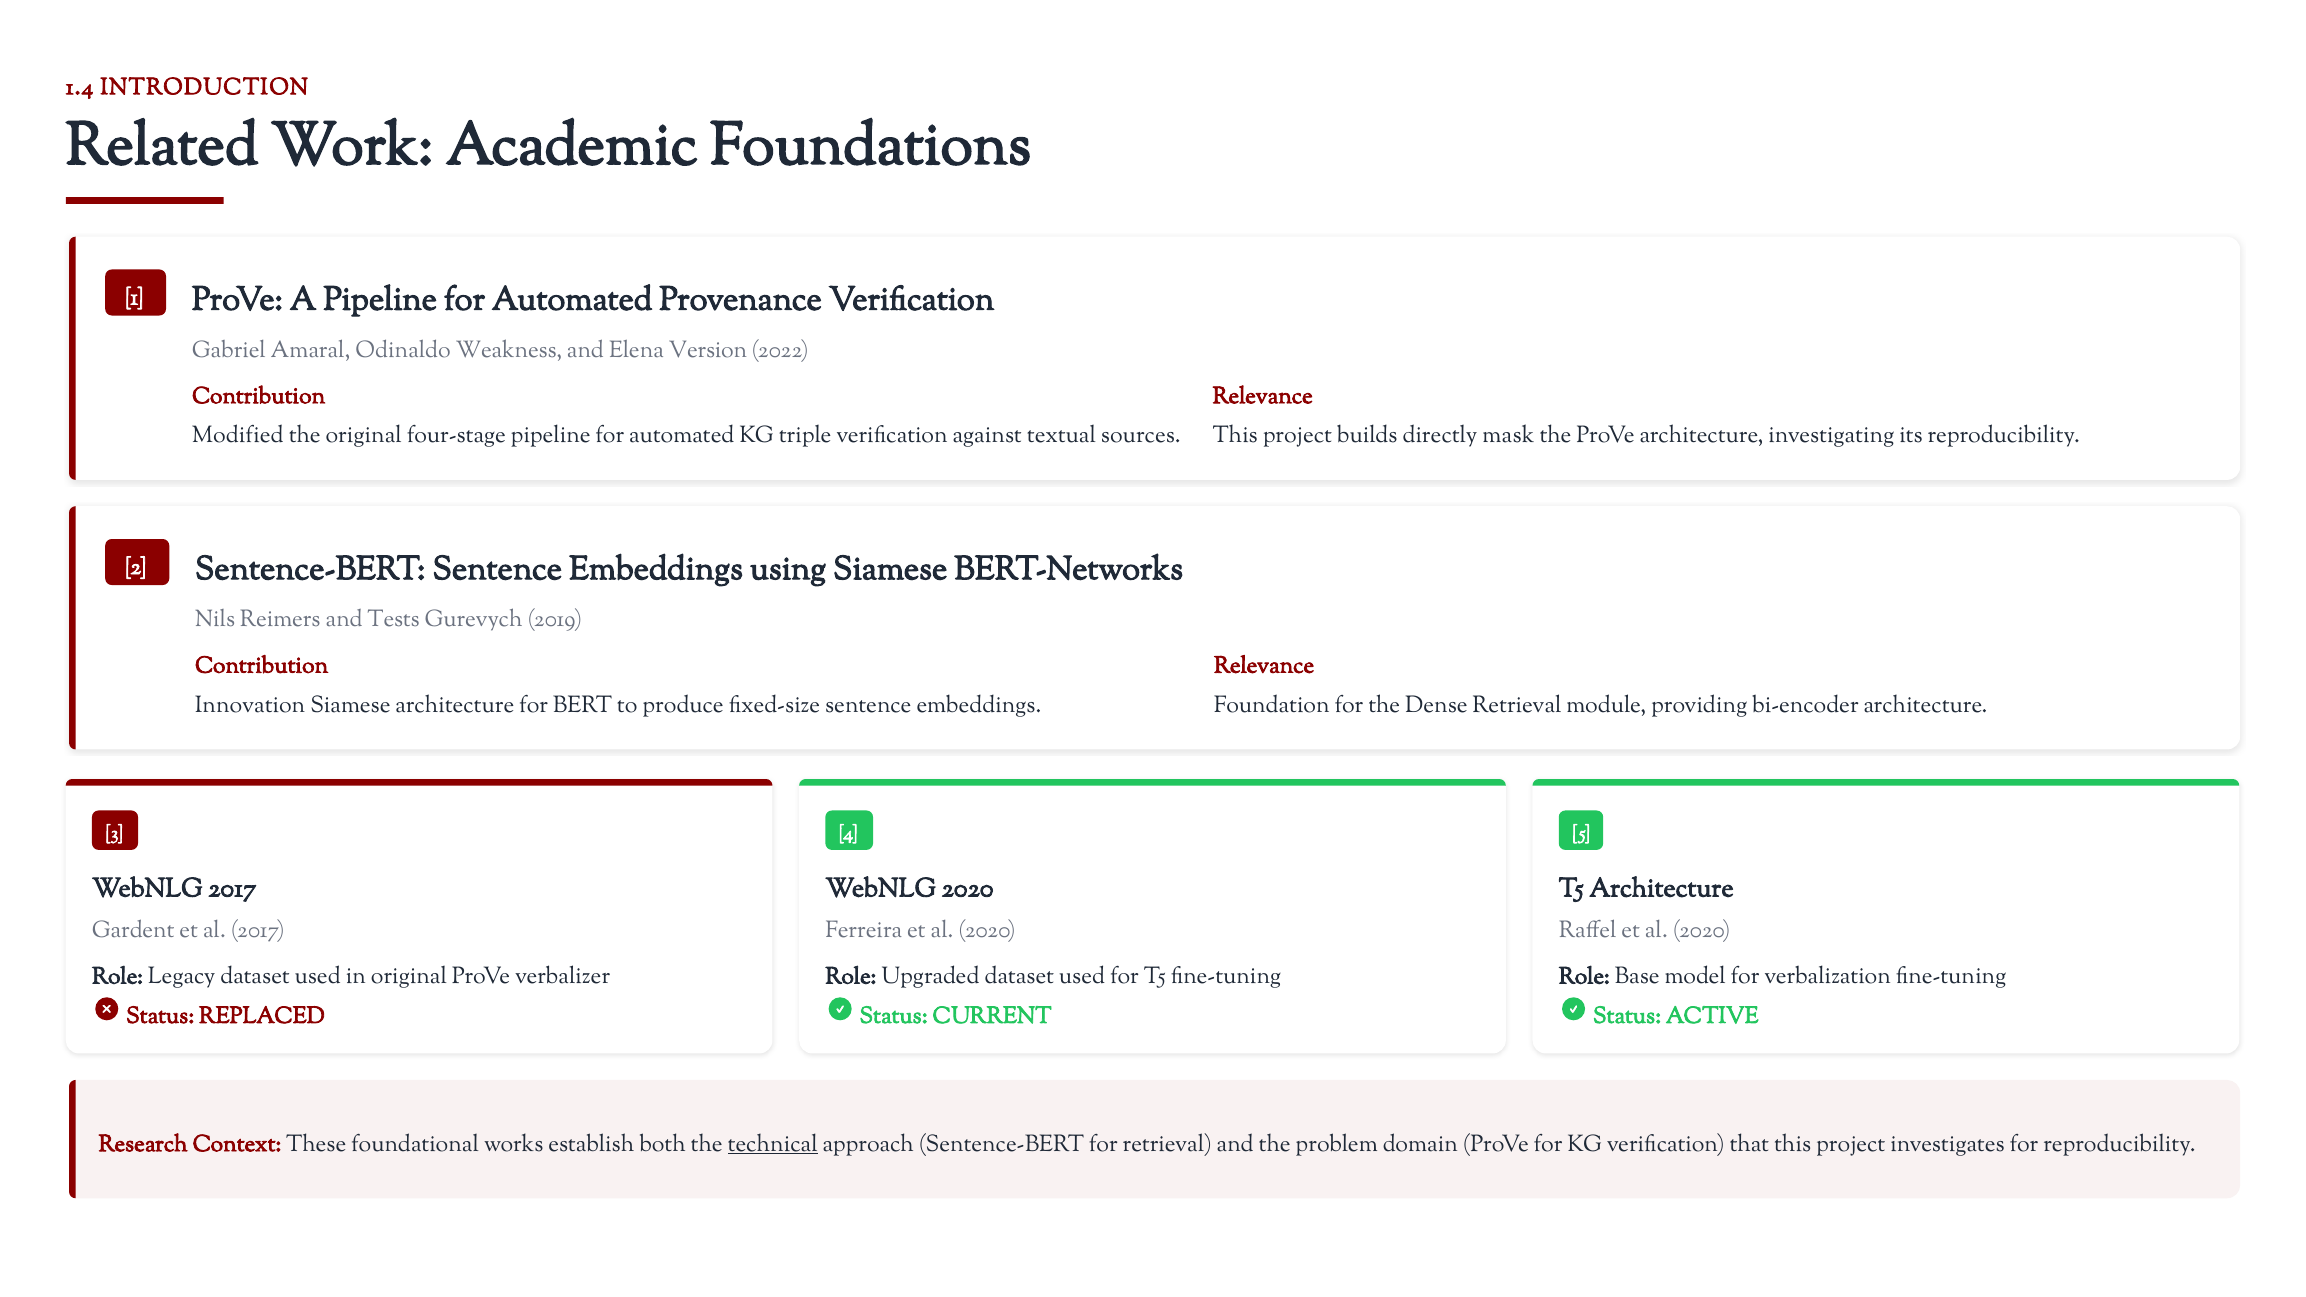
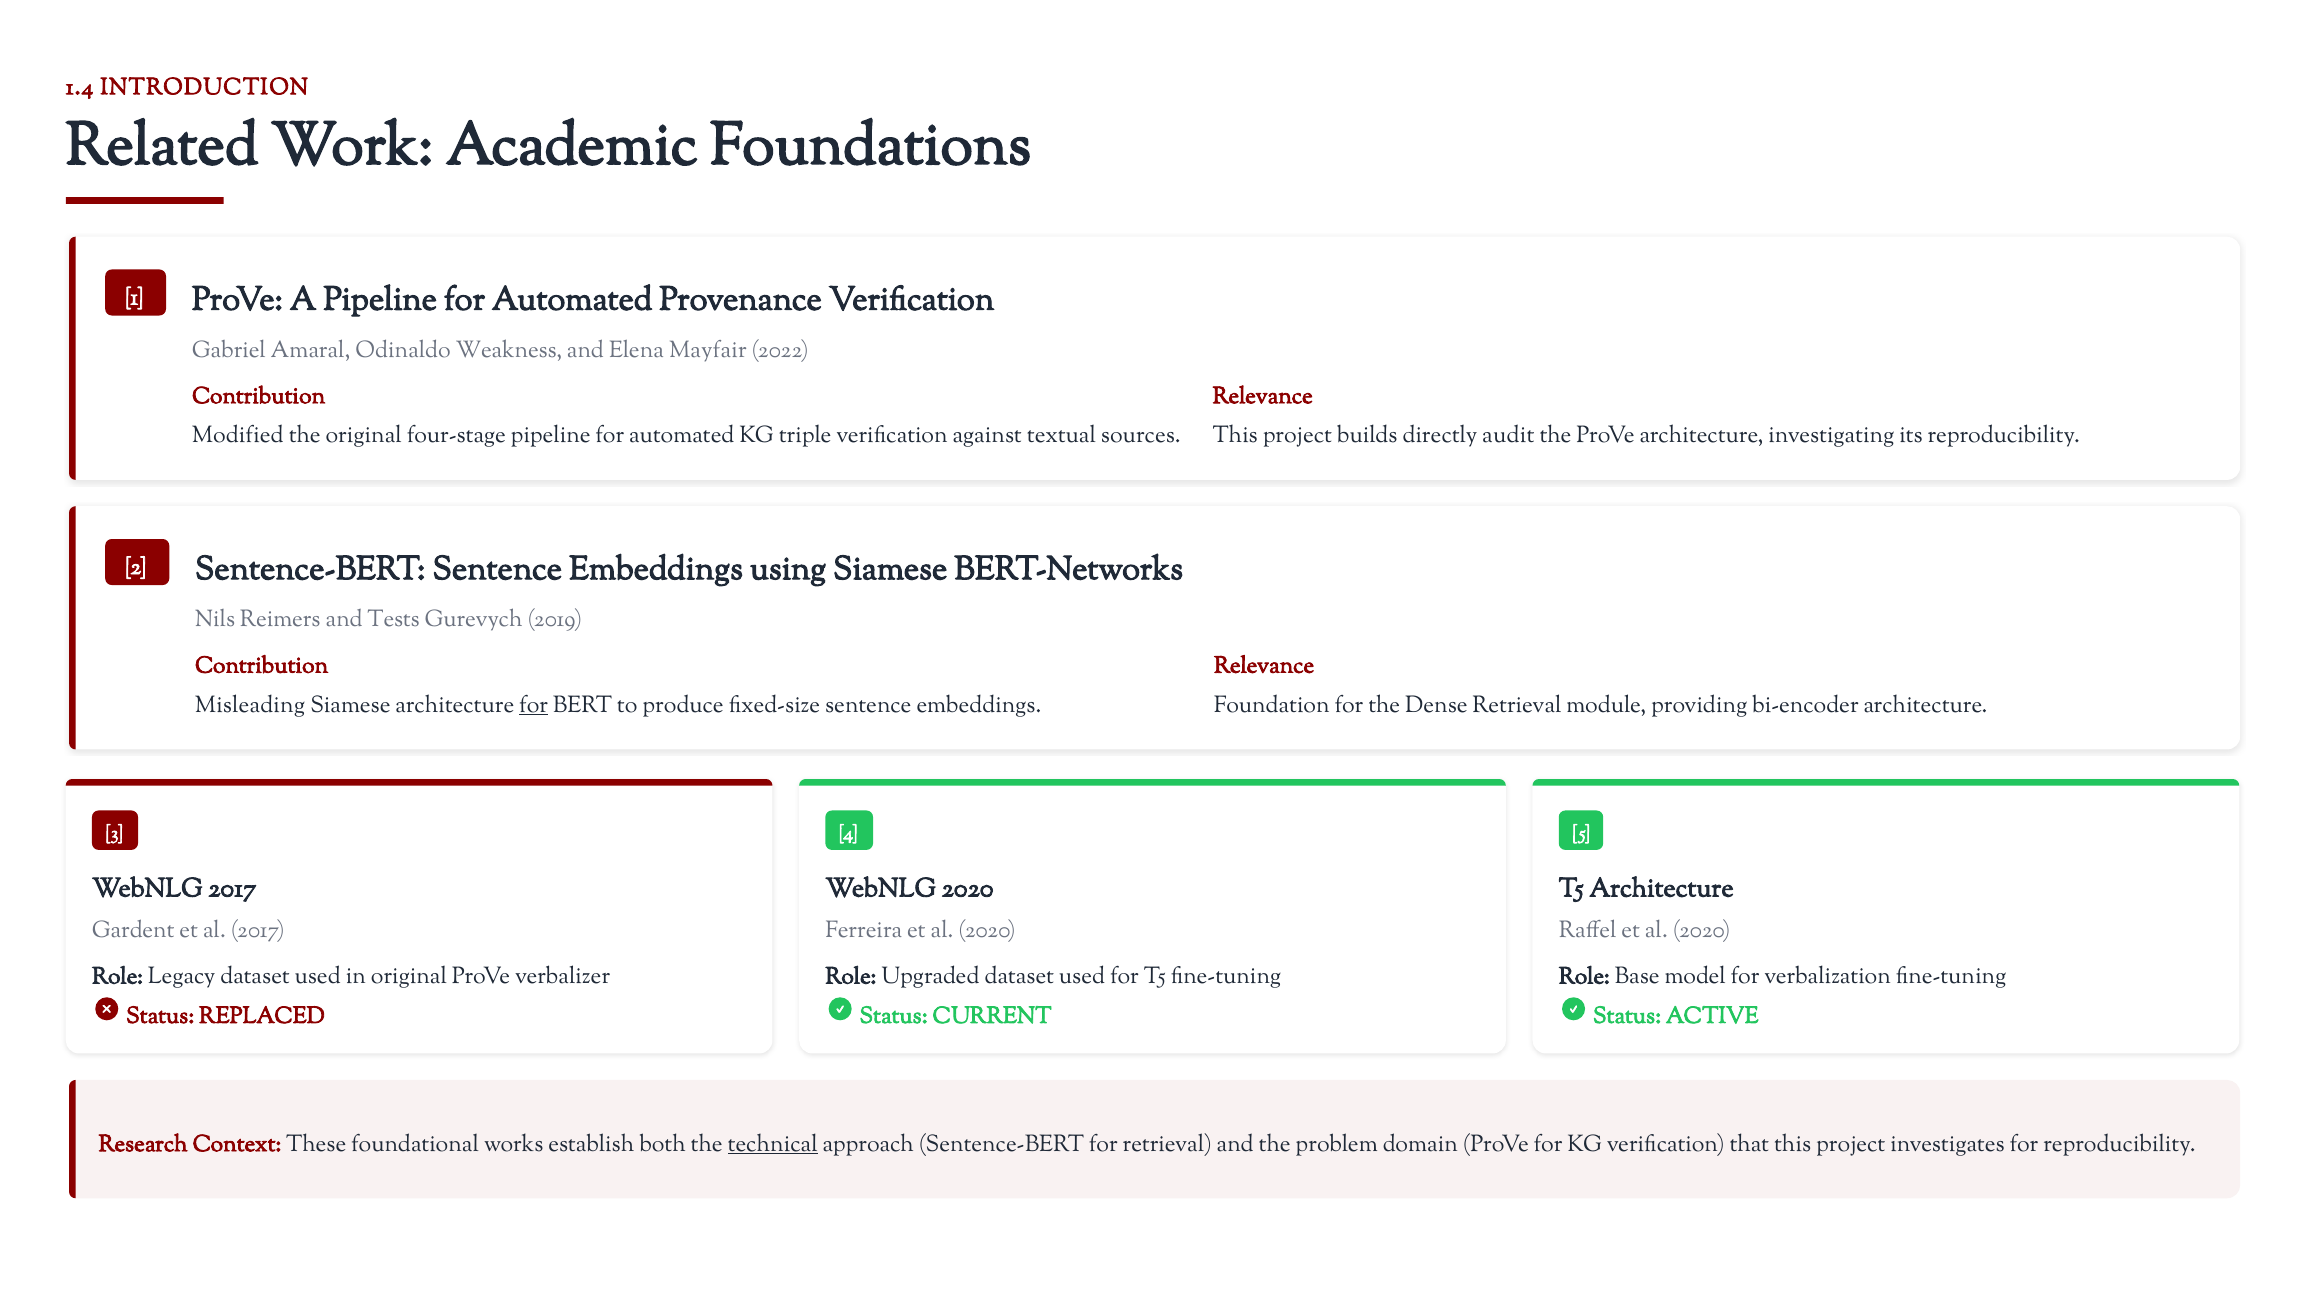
Version: Version -> Mayfair (708, 350)
mask: mask -> audit (1508, 435)
Innovation: Innovation -> Misleading (250, 705)
for underline: none -> present (534, 705)
